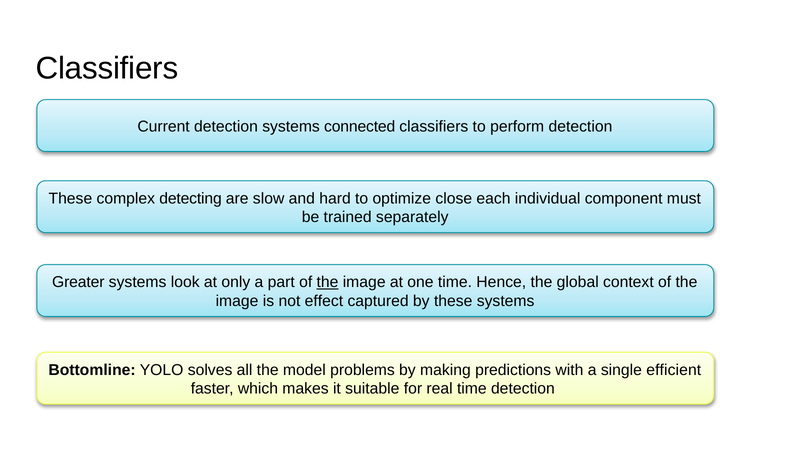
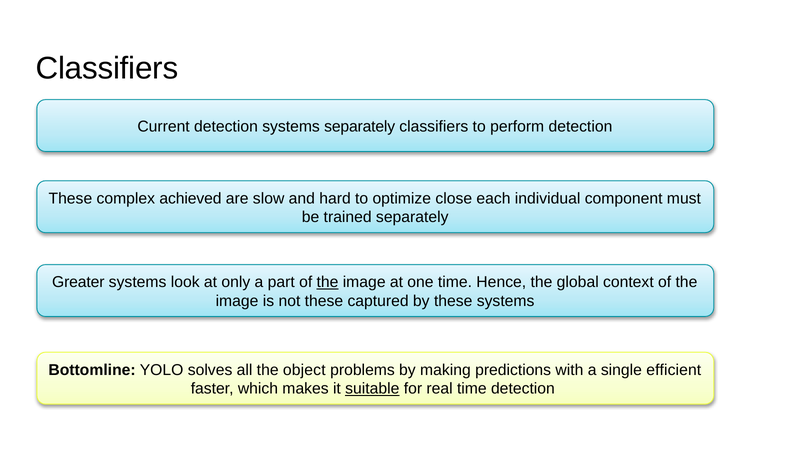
systems connected: connected -> separately (360, 127)
detecting: detecting -> achieved (191, 198)
not effect: effect -> these (324, 301)
model: model -> object (304, 370)
suitable underline: none -> present (372, 389)
